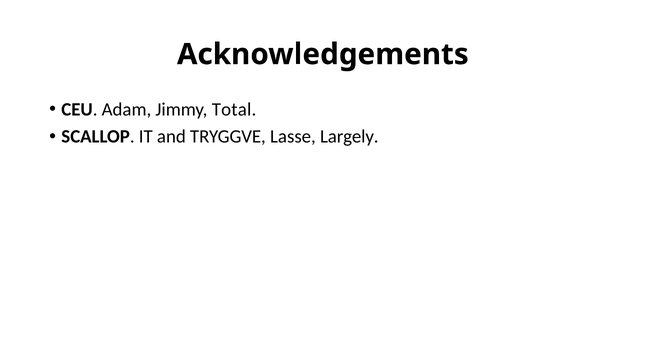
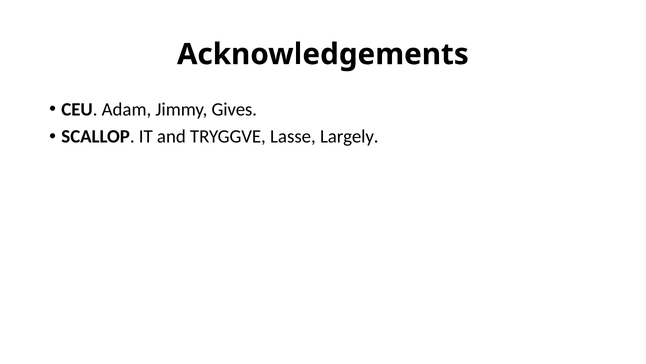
Total: Total -> Gives (234, 109)
